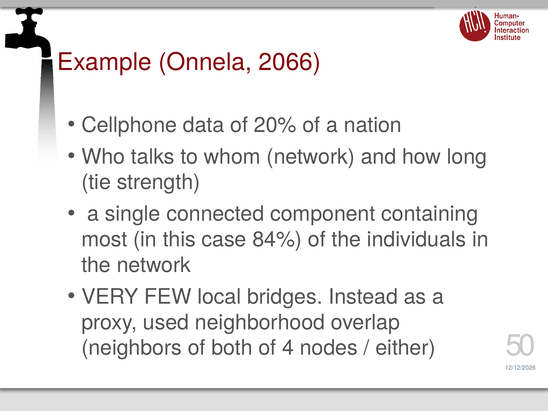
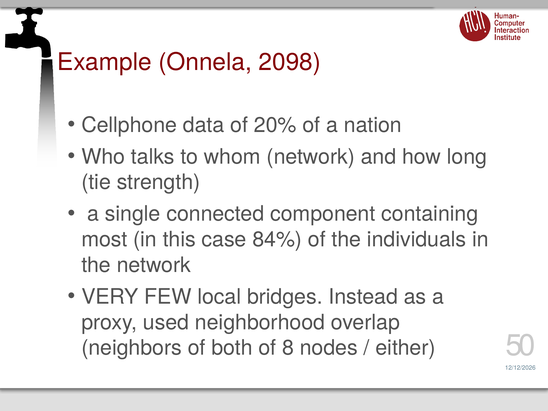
2066: 2066 -> 2098 (290, 62)
4: 4 -> 8 (288, 348)
